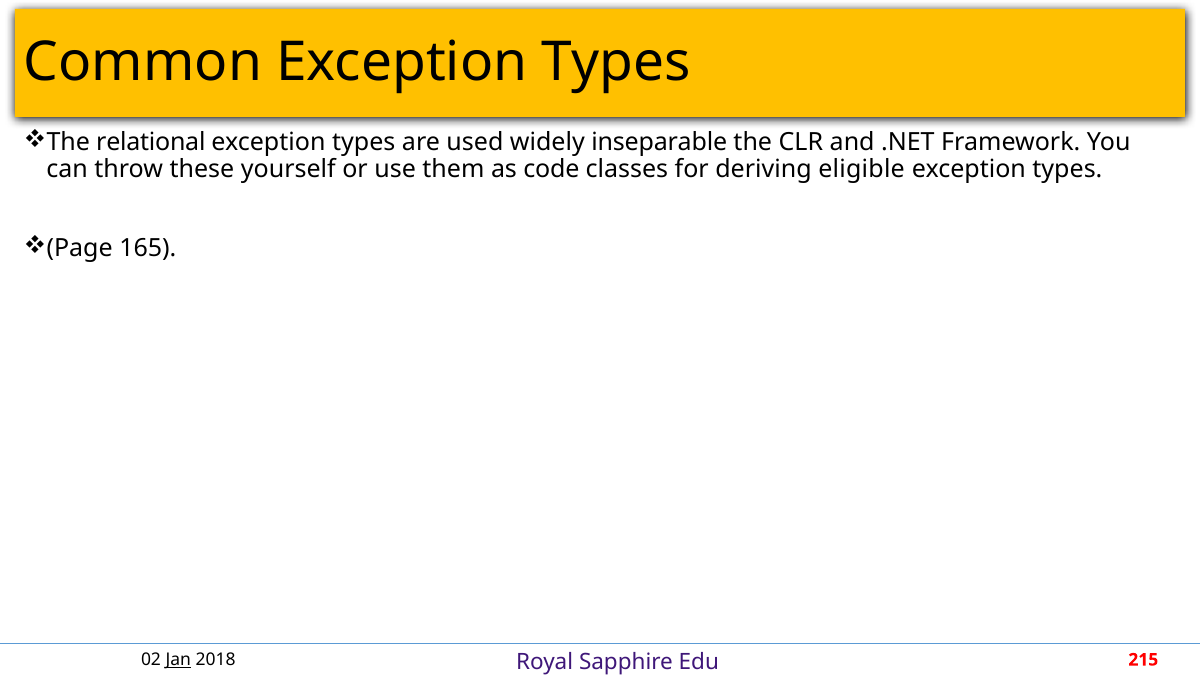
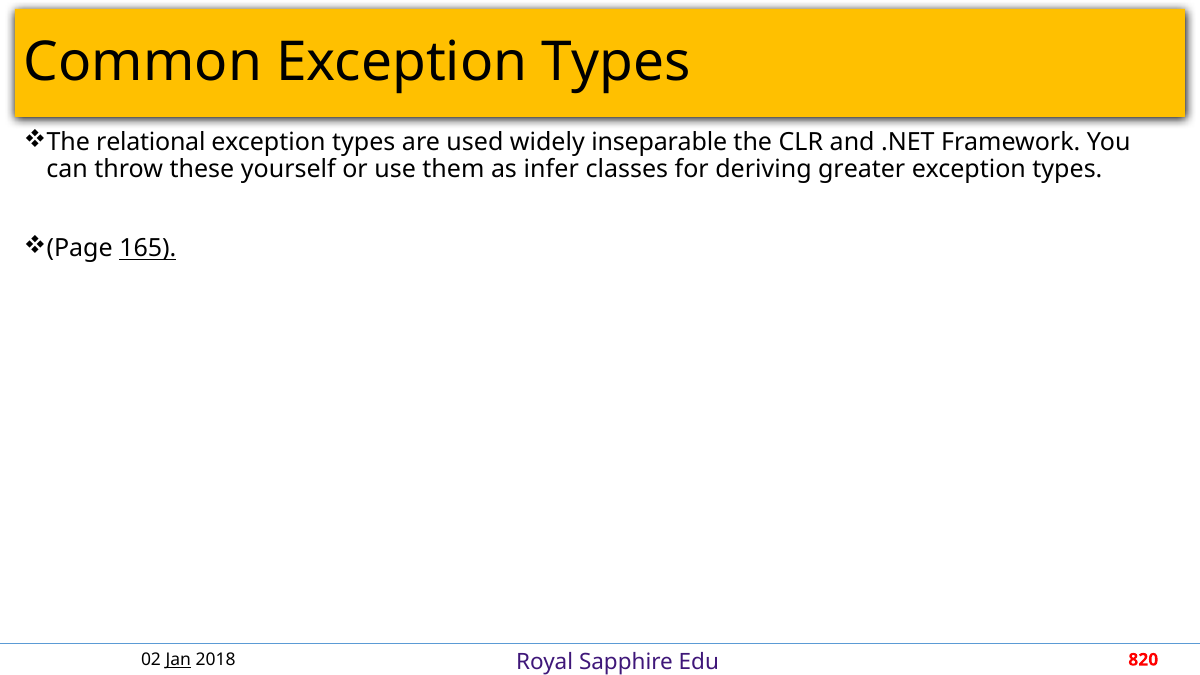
code: code -> infer (551, 170)
eligible: eligible -> greater (862, 170)
165 underline: none -> present (148, 249)
215: 215 -> 820 (1143, 660)
